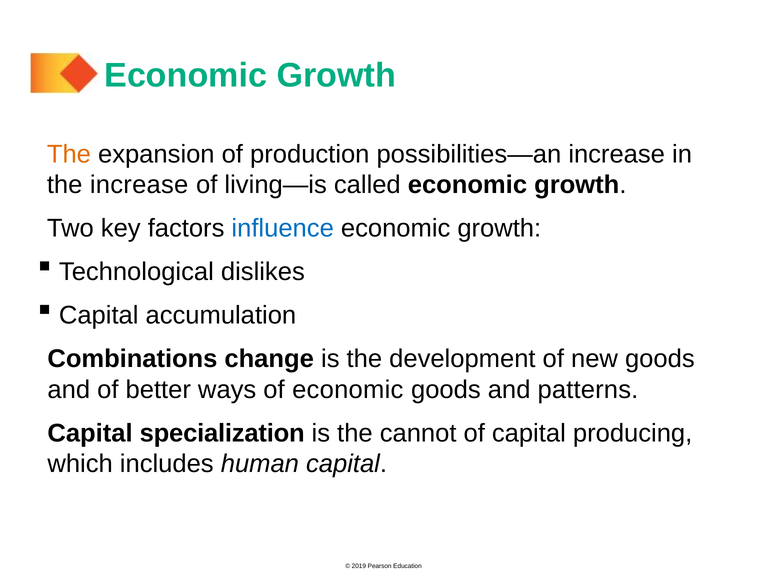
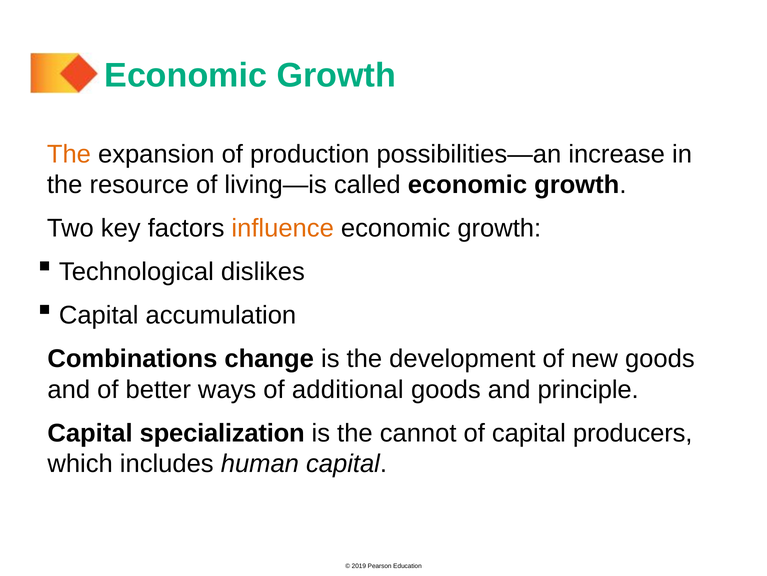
the increase: increase -> resource (139, 185)
influence colour: blue -> orange (283, 228)
of economic: economic -> additional (348, 389)
patterns: patterns -> principle (588, 389)
producing: producing -> producers (633, 433)
